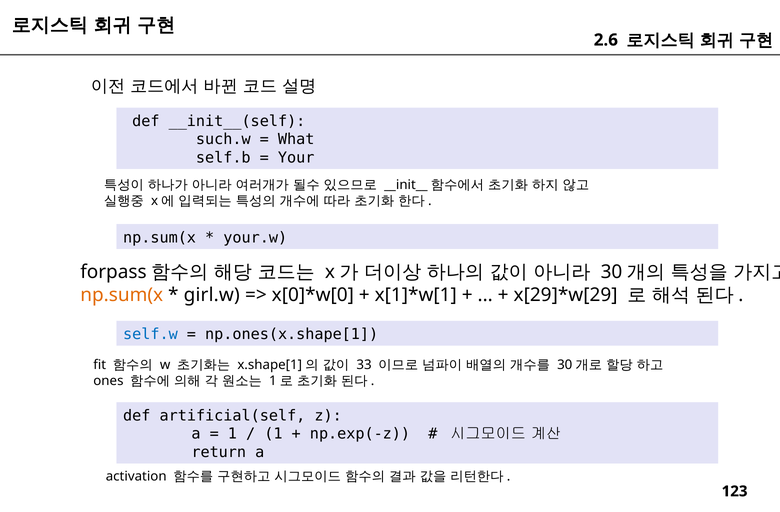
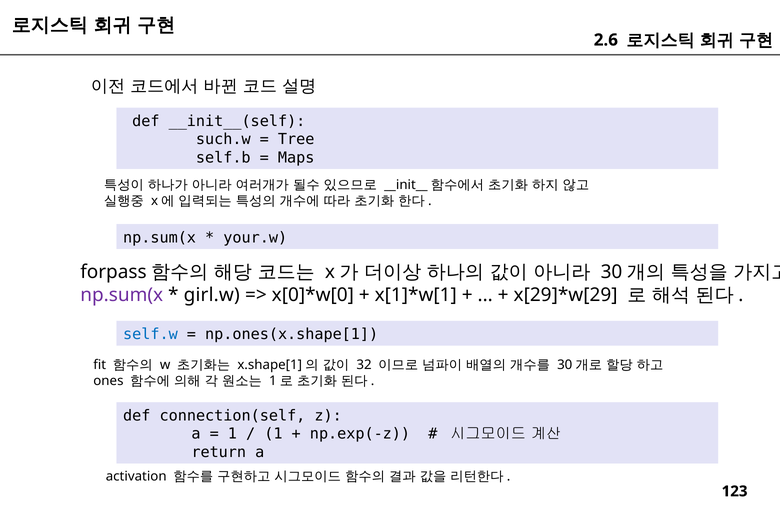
What: What -> Tree (296, 139)
Your: Your -> Maps (296, 158)
np.sum(x colour: orange -> purple (122, 295)
33: 33 -> 32 (364, 365)
artificial(self: artificial(self -> connection(self (232, 416)
